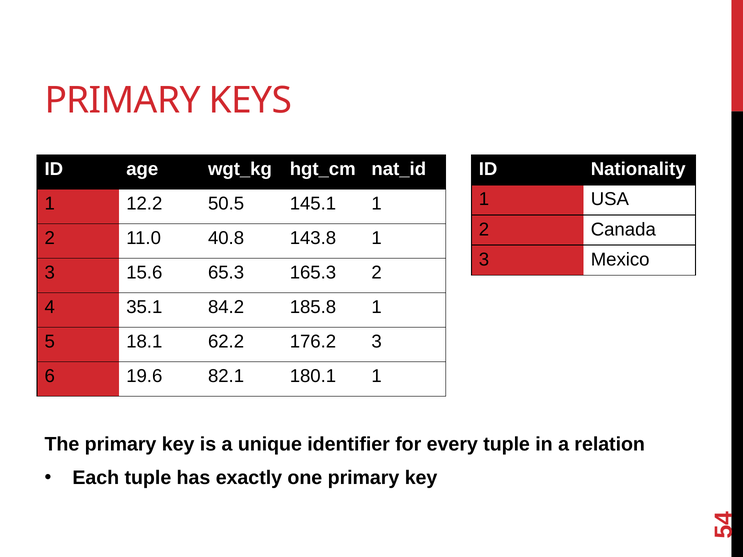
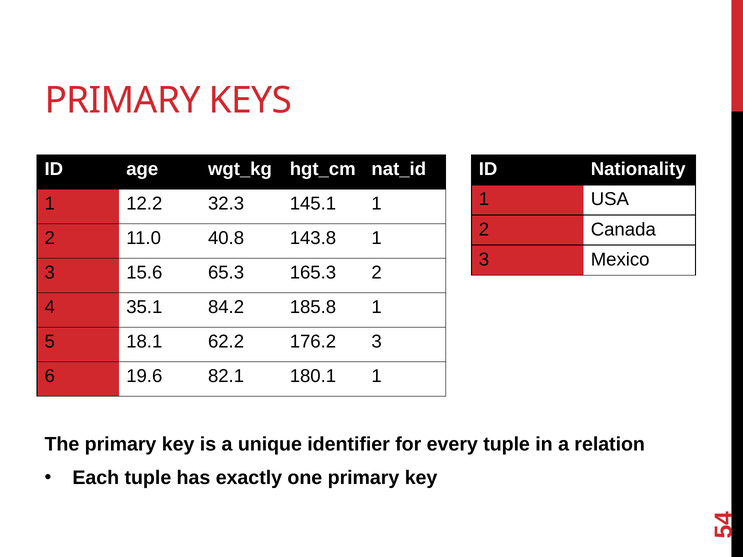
50.5: 50.5 -> 32.3 (226, 204)
